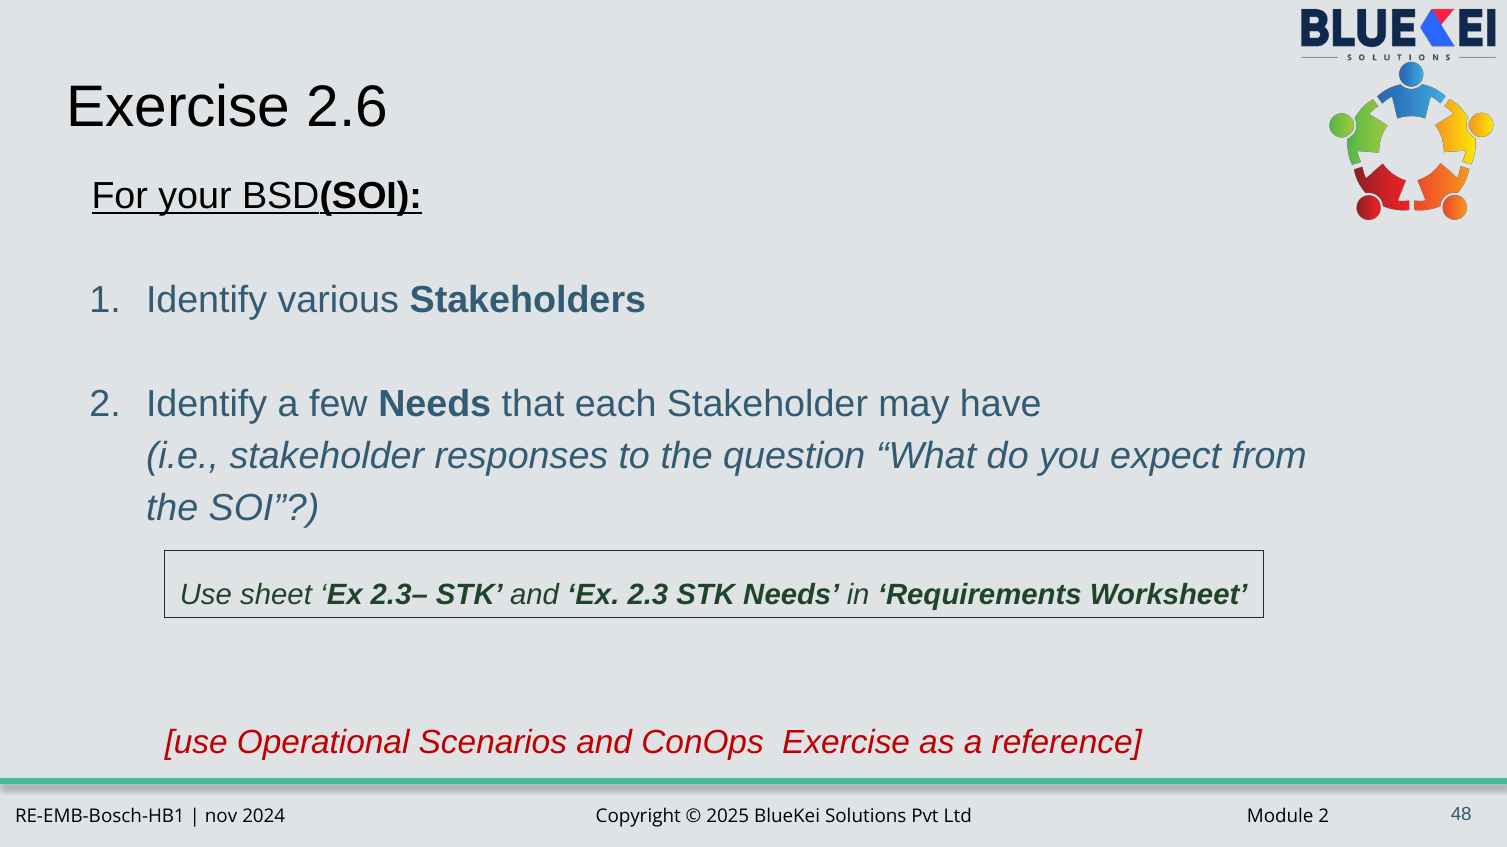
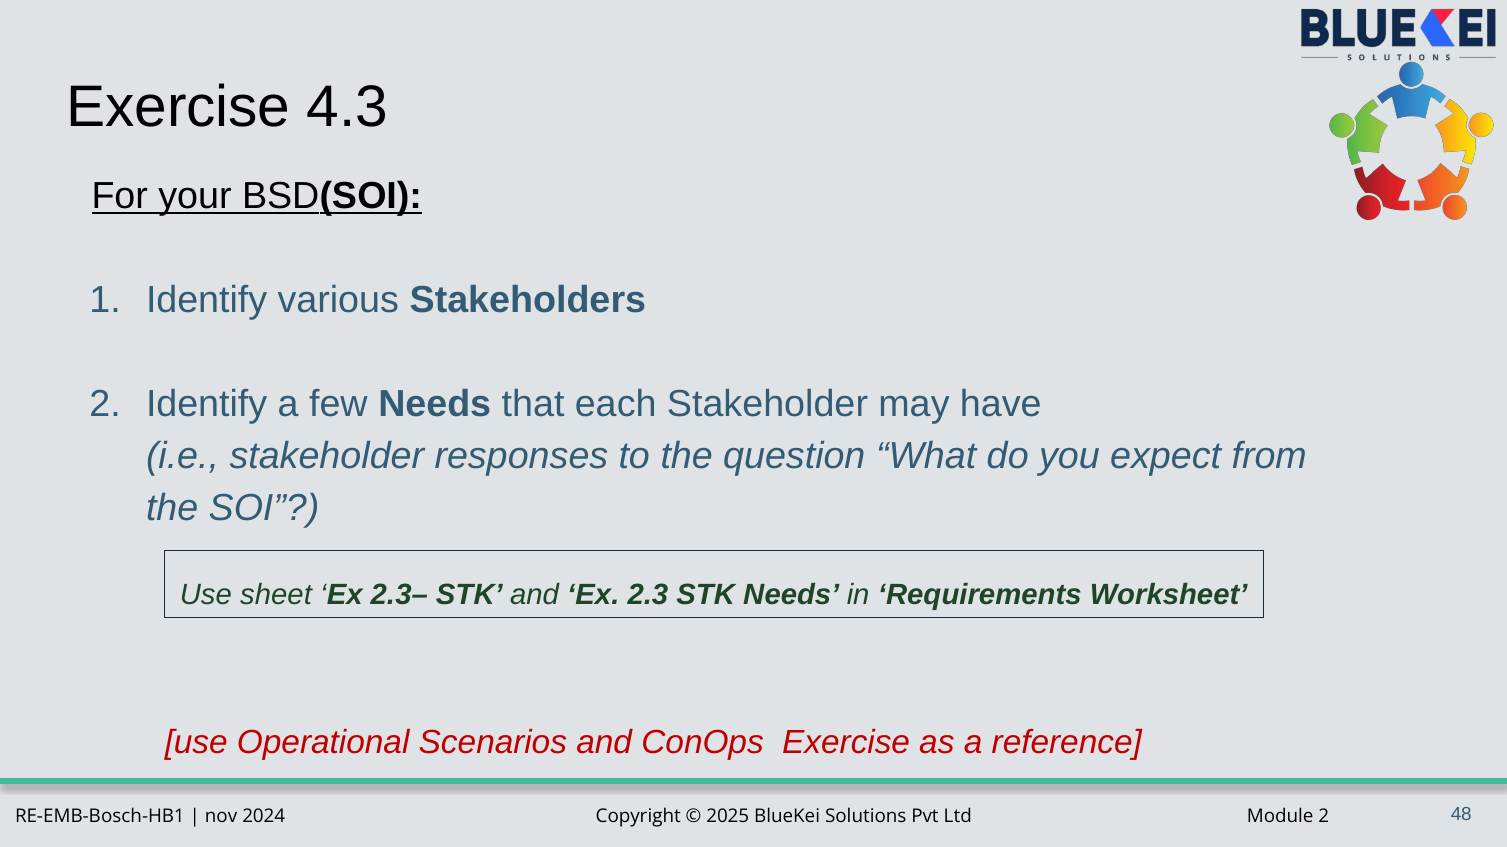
2.6: 2.6 -> 4.3 (347, 107)
